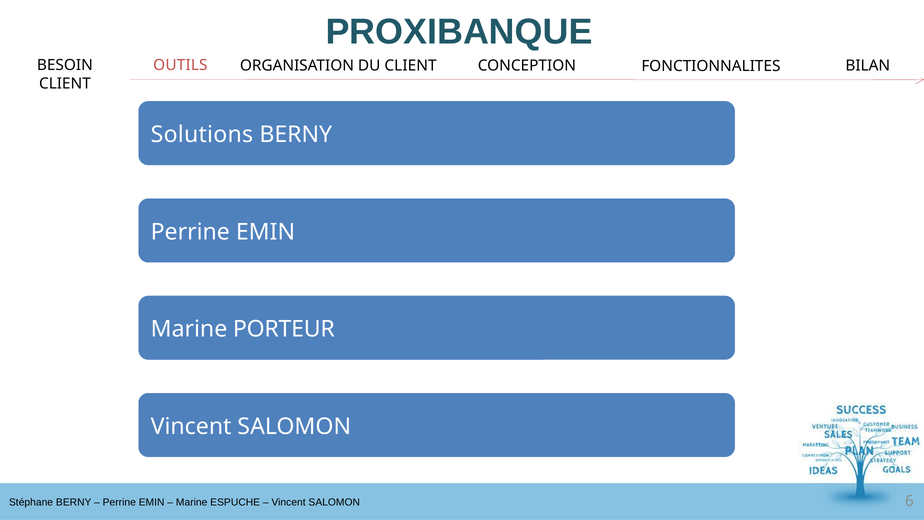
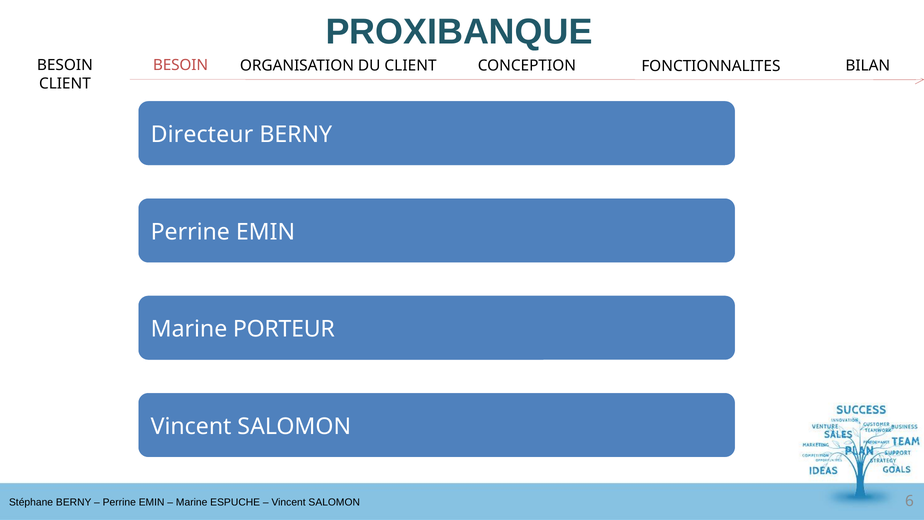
OUTILS: OUTILS -> BESOIN (181, 65)
Solutions: Solutions -> Directeur (202, 135)
